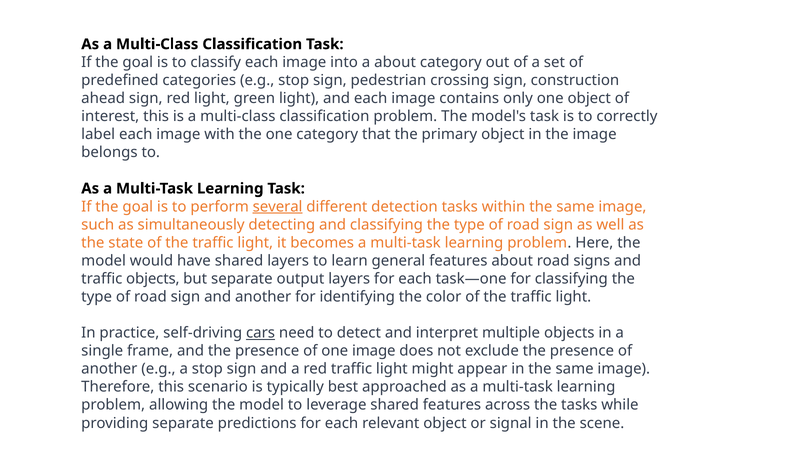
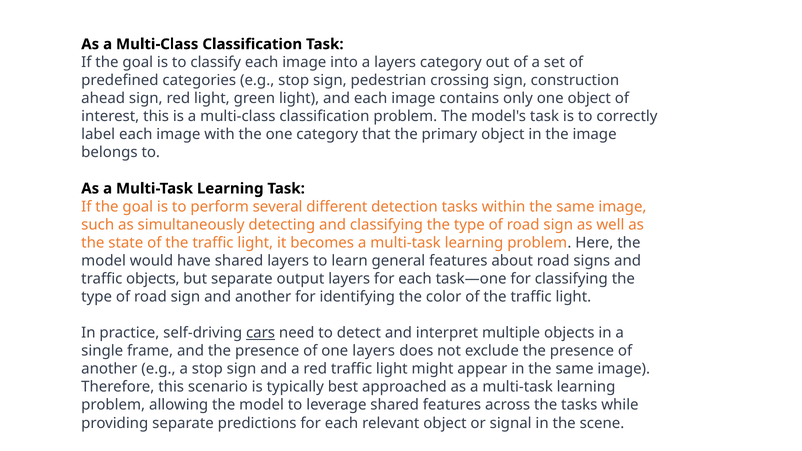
a about: about -> layers (395, 62)
several underline: present -> none (278, 207)
one image: image -> layers (374, 351)
